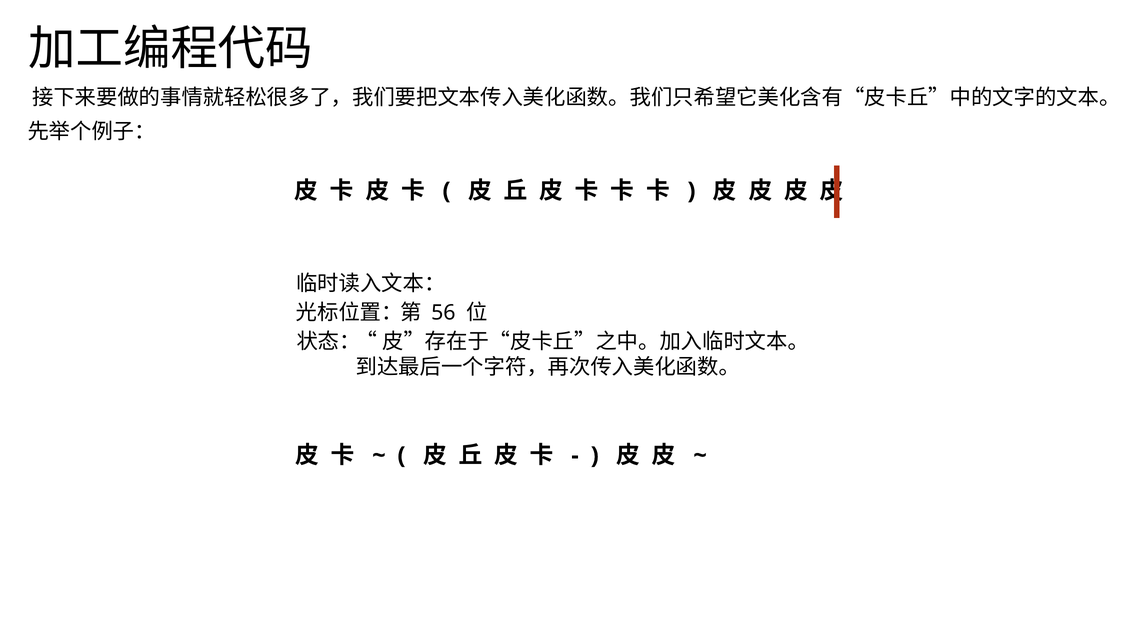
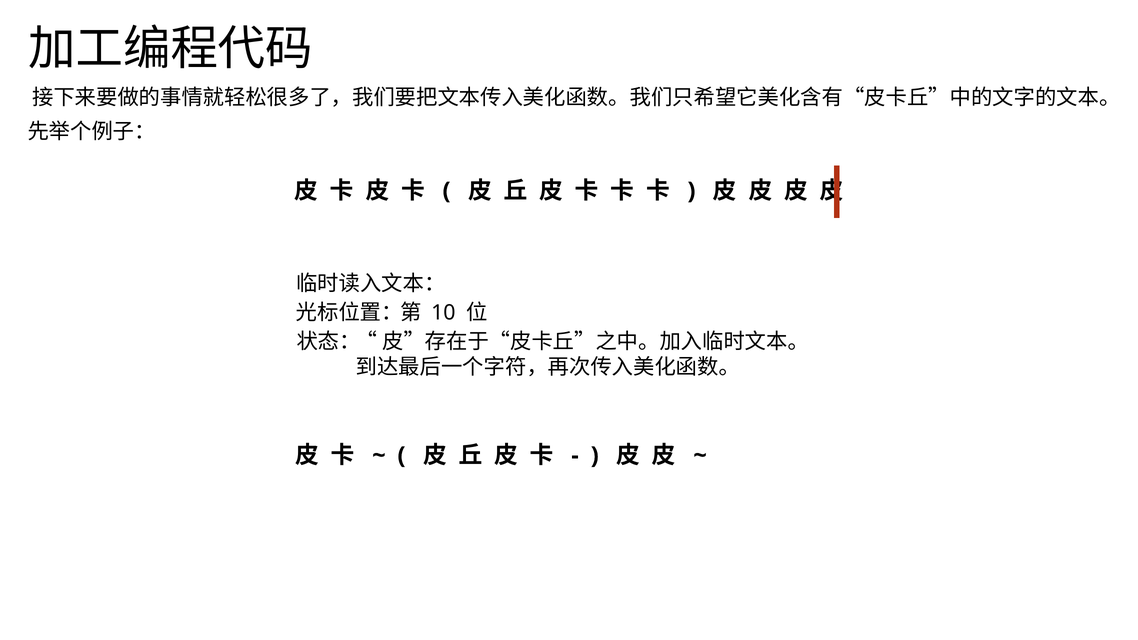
56: 56 -> 10 (443, 313)
